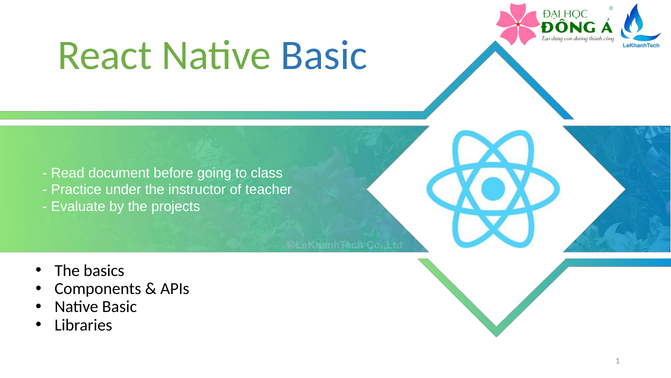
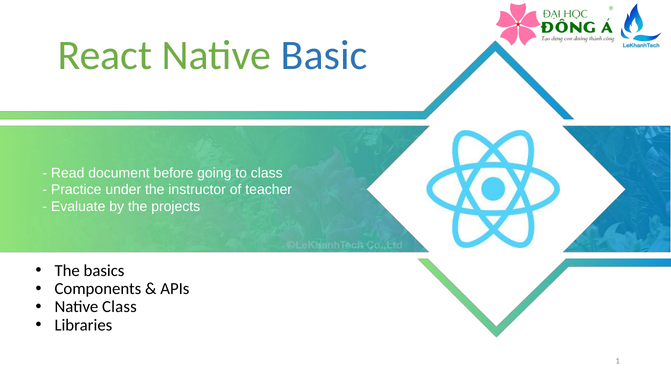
Basic: Basic -> Class (119, 306)
